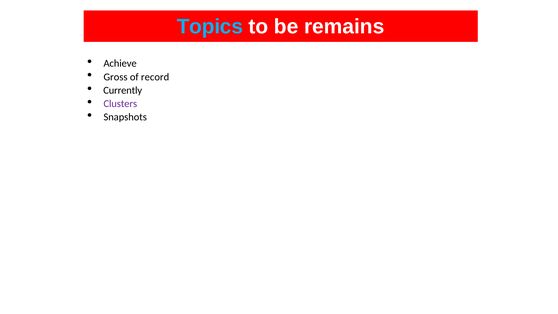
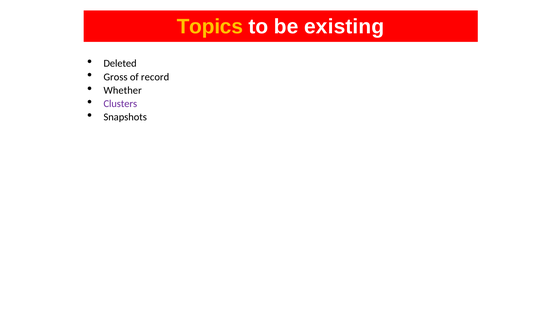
Topics colour: light blue -> yellow (210, 27)
remains: remains -> existing (344, 27)
Achieve: Achieve -> Deleted (120, 63)
Currently: Currently -> Whether (123, 90)
